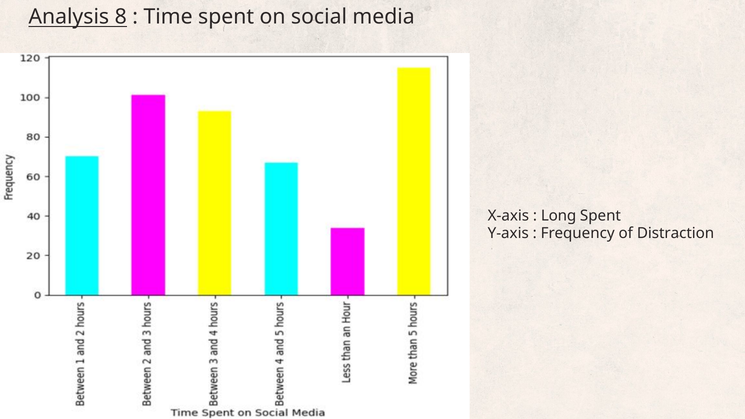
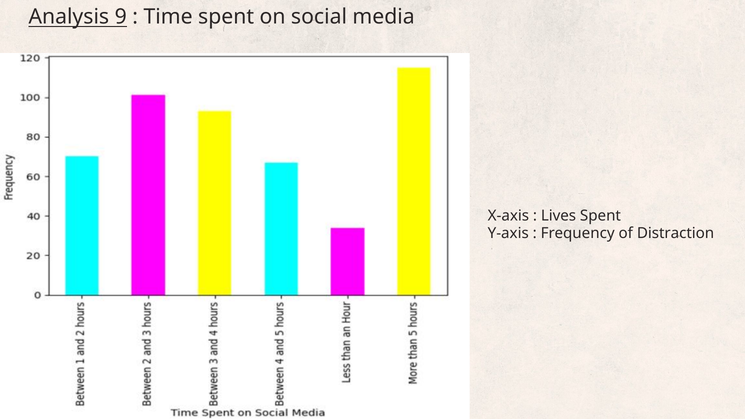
8: 8 -> 9 (121, 17)
Long: Long -> Lives (559, 216)
